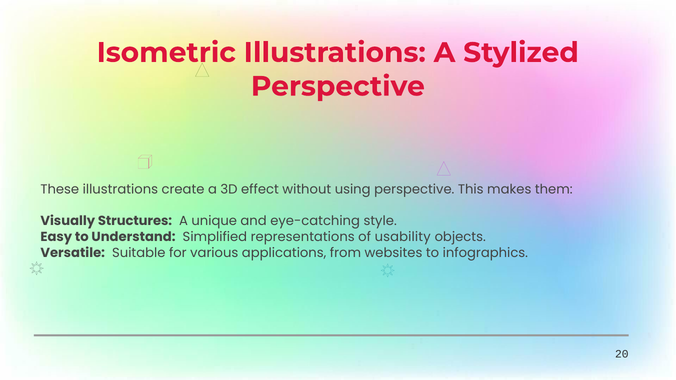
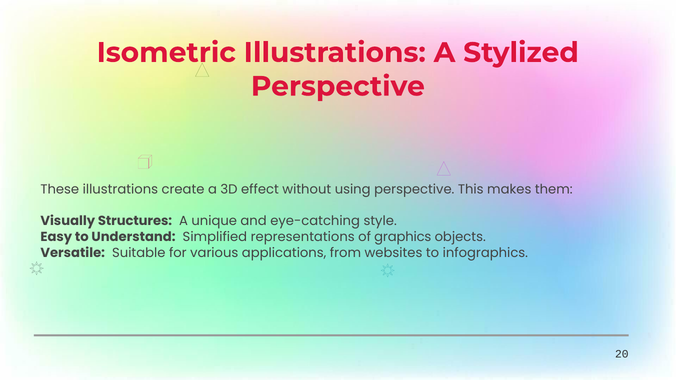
usability: usability -> graphics (403, 237)
